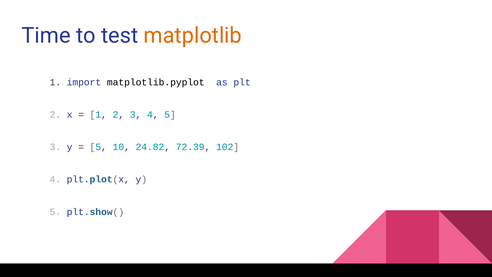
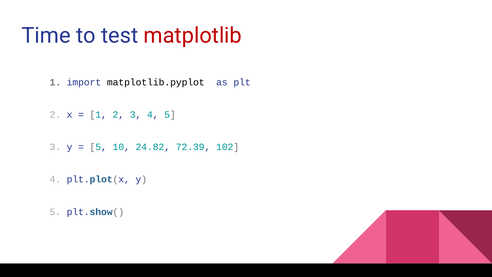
matplotlib colour: orange -> red (193, 36)
